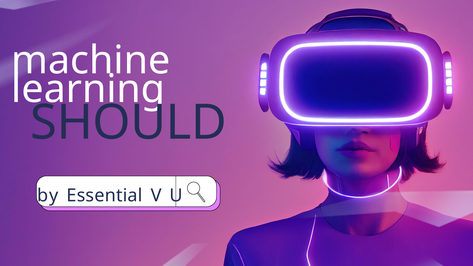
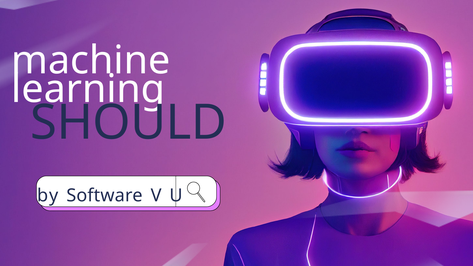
Essential: Essential -> Software (105, 196)
